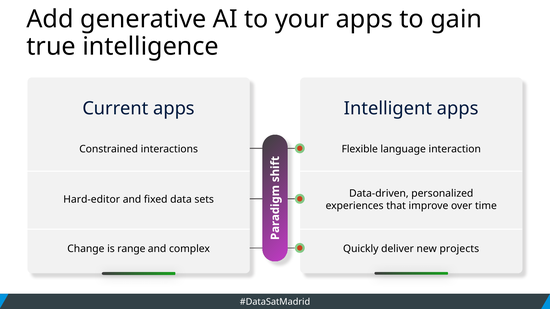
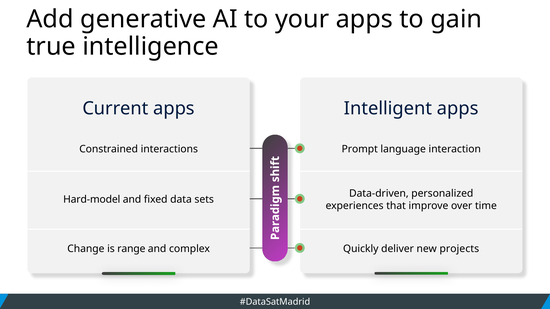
Flexible: Flexible -> Prompt (360, 149)
Hard-editor: Hard-editor -> Hard-model (92, 200)
